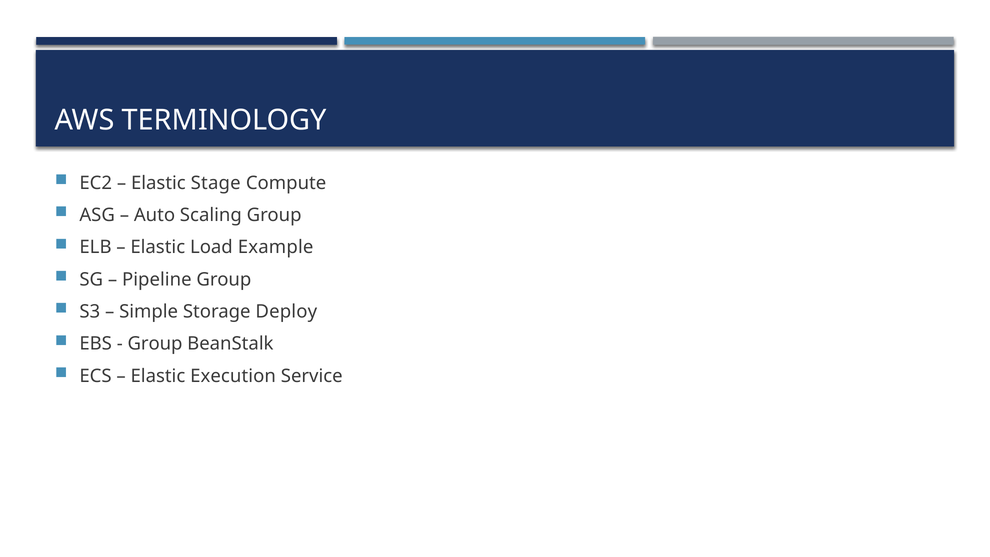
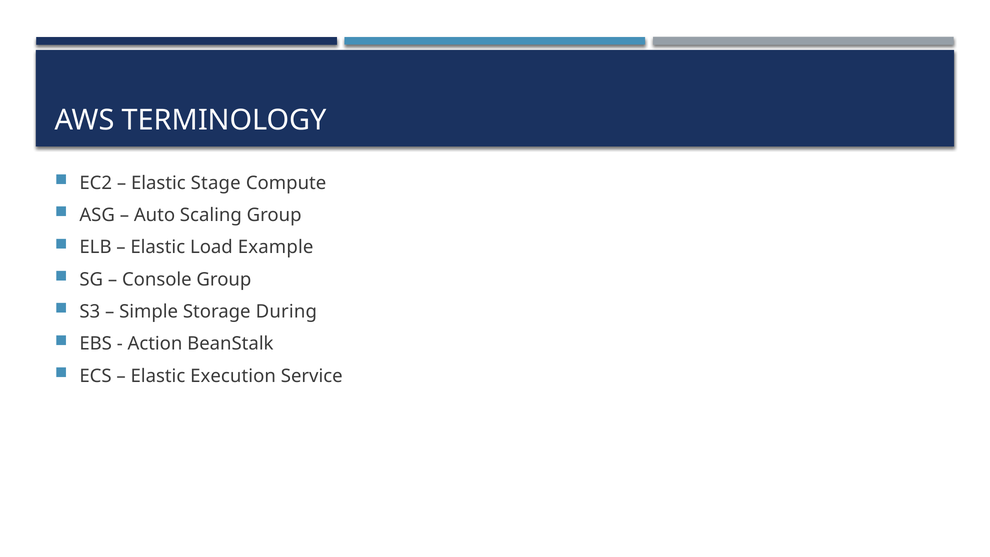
Pipeline: Pipeline -> Console (157, 279)
Deploy: Deploy -> During (286, 312)
Group: Group -> Action (155, 344)
